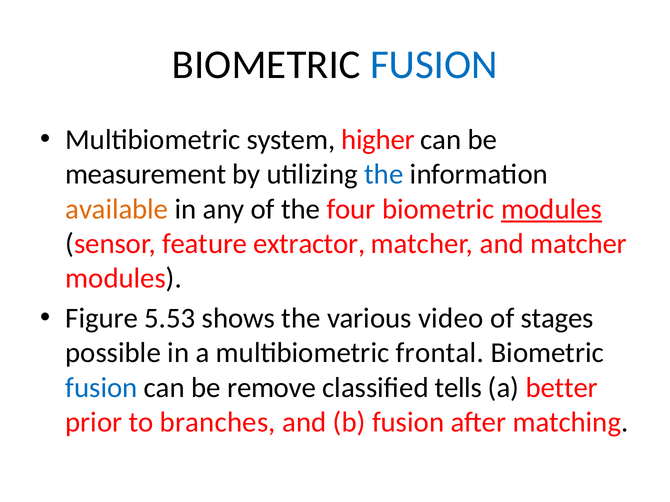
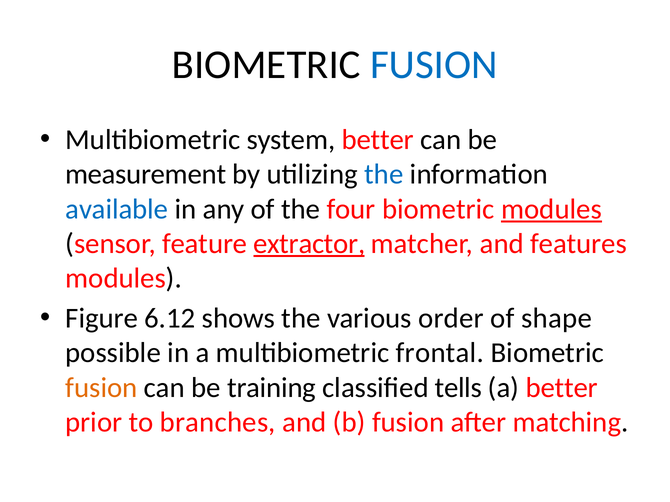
system higher: higher -> better (378, 140)
available colour: orange -> blue (117, 209)
extractor underline: none -> present (309, 244)
and matcher: matcher -> features (579, 244)
5.53: 5.53 -> 6.12 (170, 319)
video: video -> order (451, 319)
stages: stages -> shape (557, 319)
fusion colour: blue -> orange (101, 388)
remove: remove -> training (272, 388)
